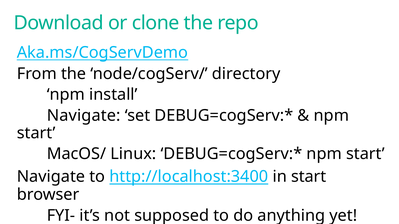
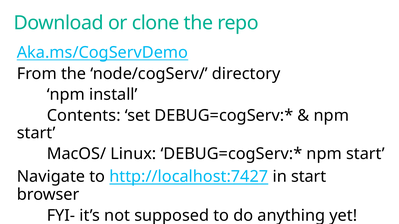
Navigate: Navigate -> Contents (84, 116)
http://localhost:3400: http://localhost:3400 -> http://localhost:7427 (189, 177)
